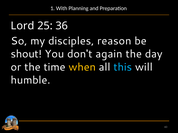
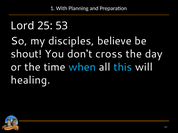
36: 36 -> 53 (62, 26)
reason: reason -> believe (114, 41)
again: again -> cross (109, 54)
when colour: yellow -> light blue (82, 67)
humble: humble -> healing (30, 80)
